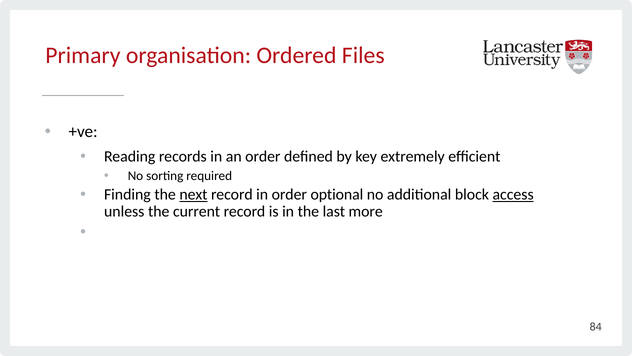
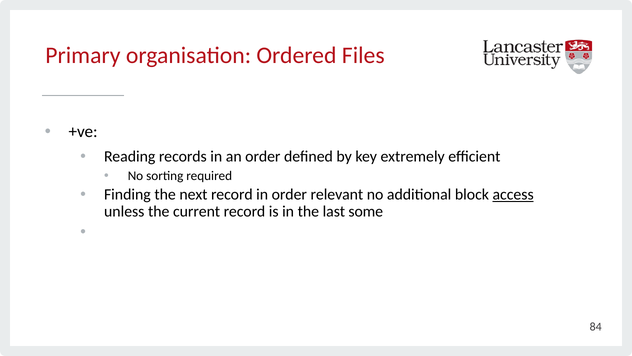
next underline: present -> none (193, 194)
optional: optional -> relevant (337, 194)
more: more -> some (366, 211)
